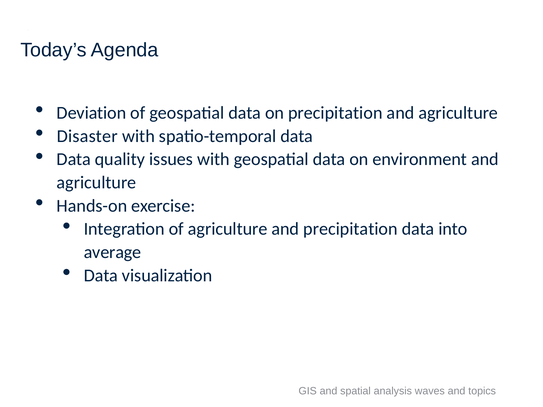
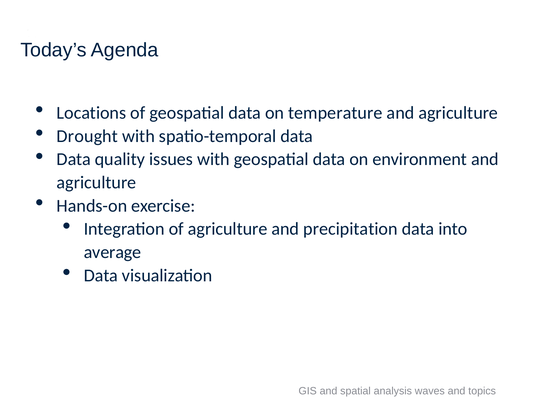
Deviation: Deviation -> Locations (91, 113)
on precipitation: precipitation -> temperature (335, 113)
Disaster: Disaster -> Drought (87, 136)
